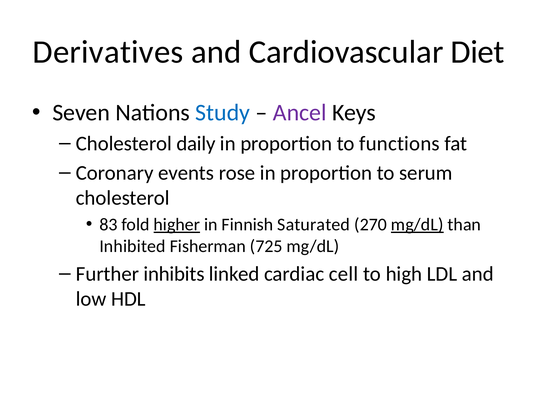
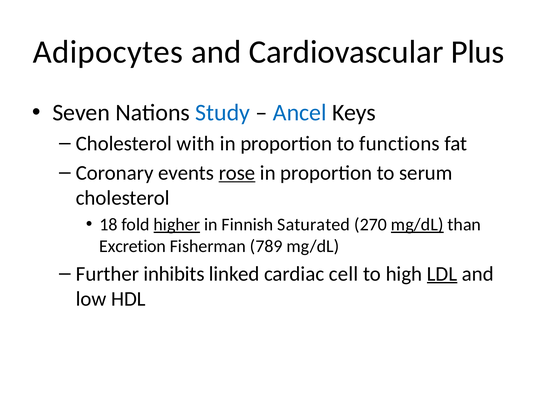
Derivatives: Derivatives -> Adipocytes (108, 52)
Diet: Diet -> Plus (478, 52)
Ancel colour: purple -> blue (300, 113)
daily: daily -> with (196, 143)
rose underline: none -> present (237, 173)
83: 83 -> 18 (108, 224)
Inhibited: Inhibited -> Excretion (133, 246)
725: 725 -> 789 (266, 246)
LDL underline: none -> present (442, 274)
